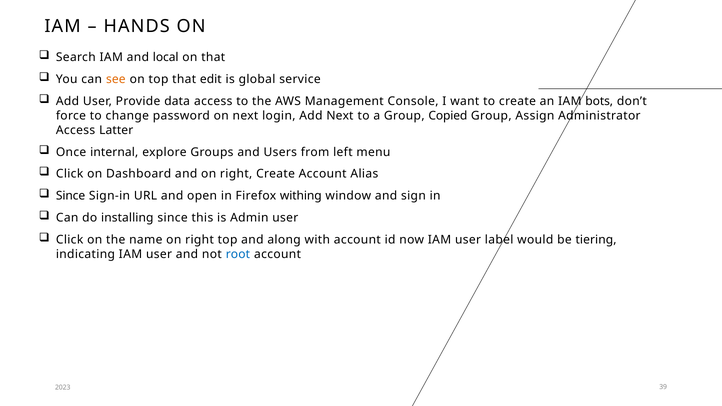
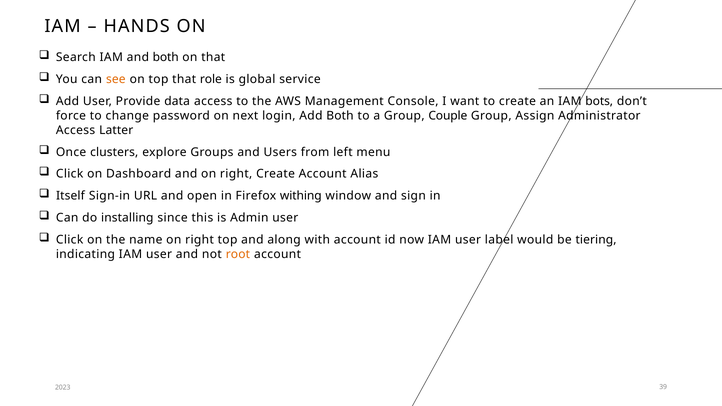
and local: local -> both (166, 57)
edit: edit -> role (211, 79)
Add Next: Next -> Both (340, 116)
Copied: Copied -> Couple (448, 116)
internal: internal -> clusters (114, 152)
Since: Since -> Itself (70, 196)
root colour: blue -> orange (238, 254)
